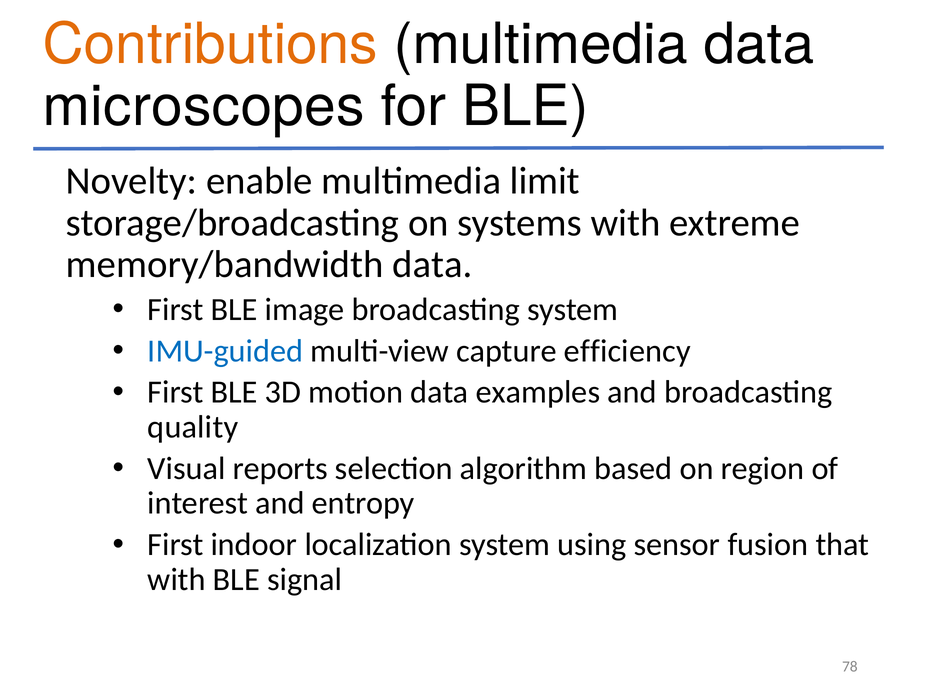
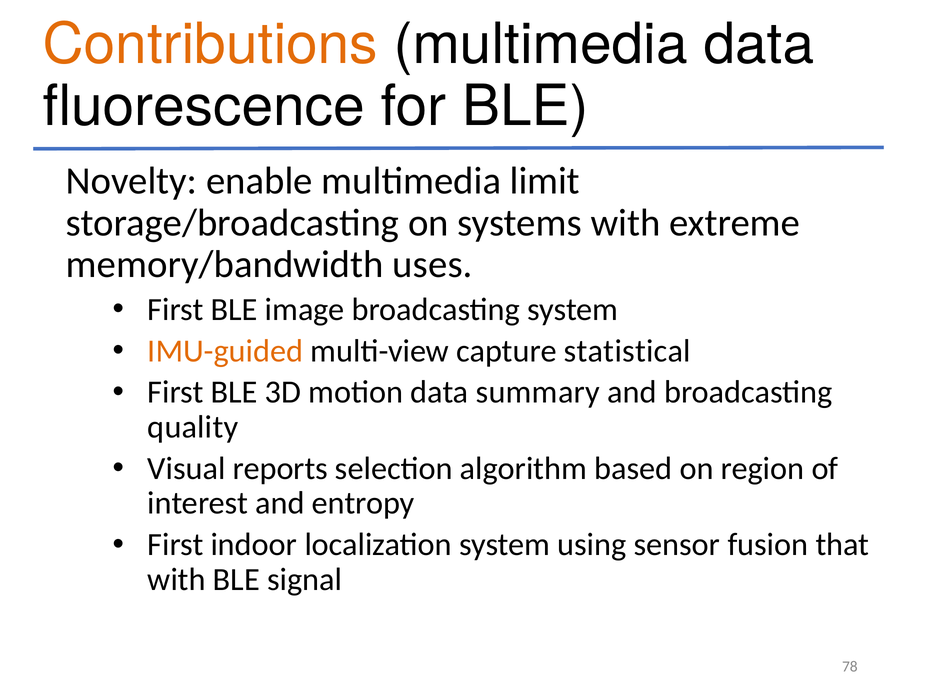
microscopes: microscopes -> fluorescence (204, 106)
memory/bandwidth data: data -> uses (432, 265)
IMU-guided colour: blue -> orange (225, 351)
efficiency: efficiency -> statistical (627, 351)
examples: examples -> summary (538, 392)
